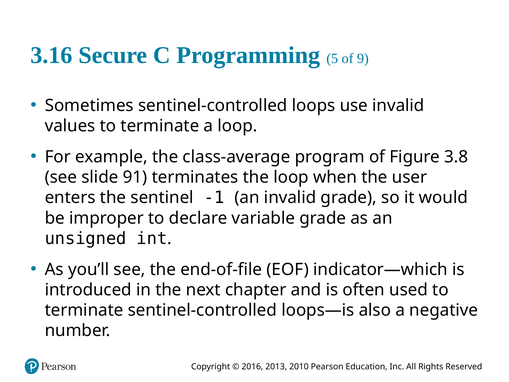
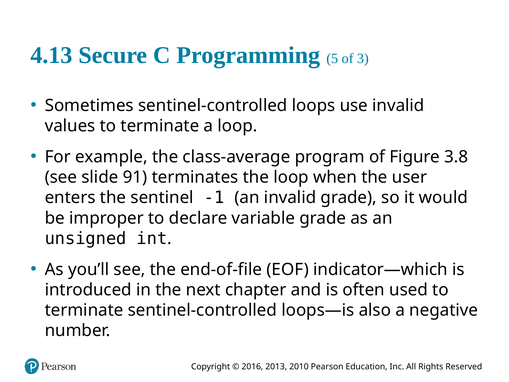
3.16: 3.16 -> 4.13 (52, 55)
9: 9 -> 3 (363, 58)
